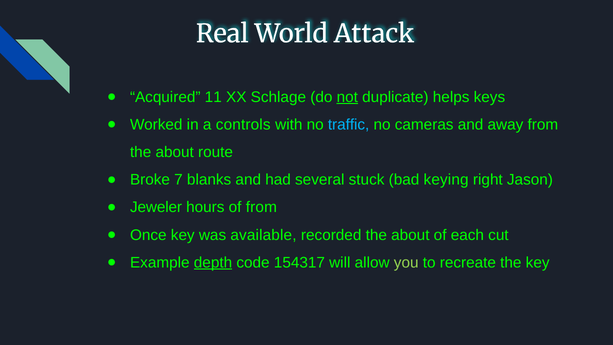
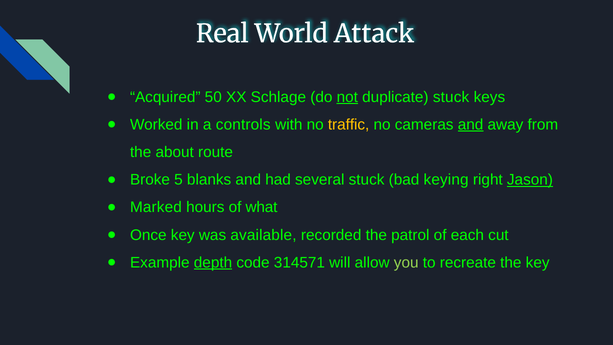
11: 11 -> 50 (213, 97)
duplicate helps: helps -> stuck (451, 97)
traffic colour: light blue -> yellow (349, 125)
and underline: none -> present (471, 125)
7: 7 -> 5 (178, 180)
Jason underline: none -> present (530, 180)
Jeweler: Jeweler -> Marked (156, 207)
of from: from -> what (261, 207)
recorded the about: about -> patrol (410, 235)
154317: 154317 -> 314571 (299, 262)
